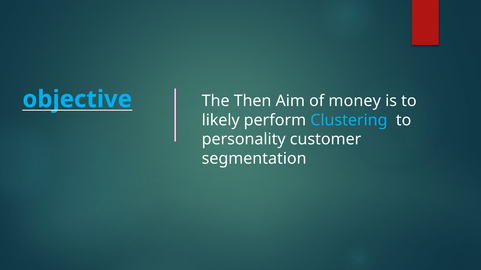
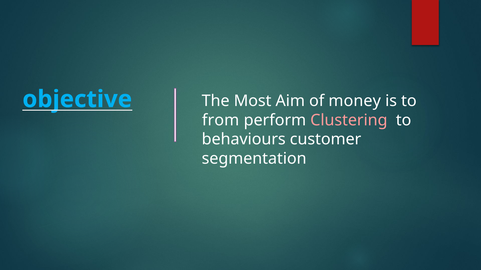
Then: Then -> Most (253, 101)
likely: likely -> from (221, 120)
Clustering colour: light blue -> pink (349, 120)
personality: personality -> behaviours (244, 140)
